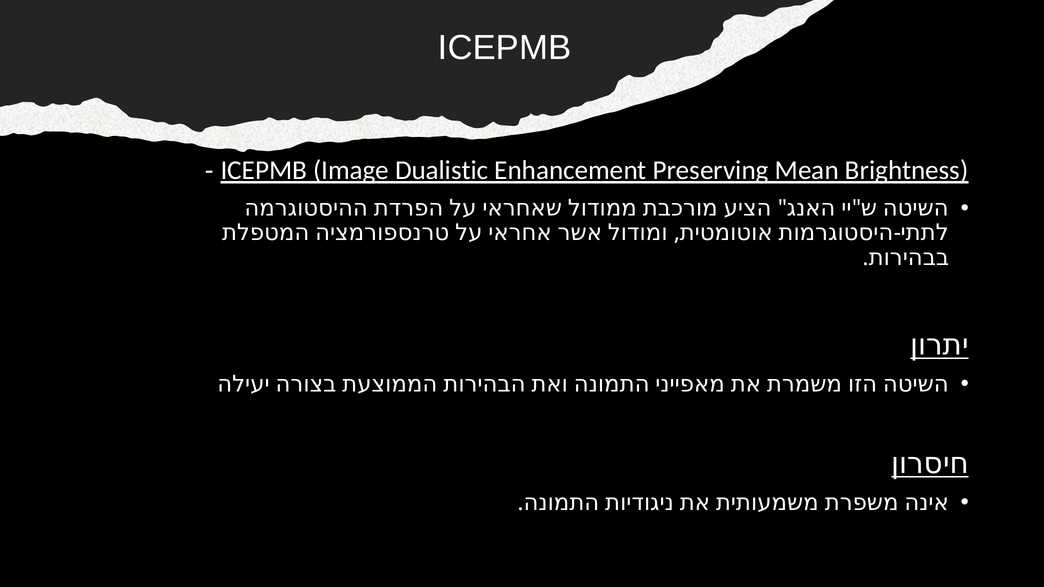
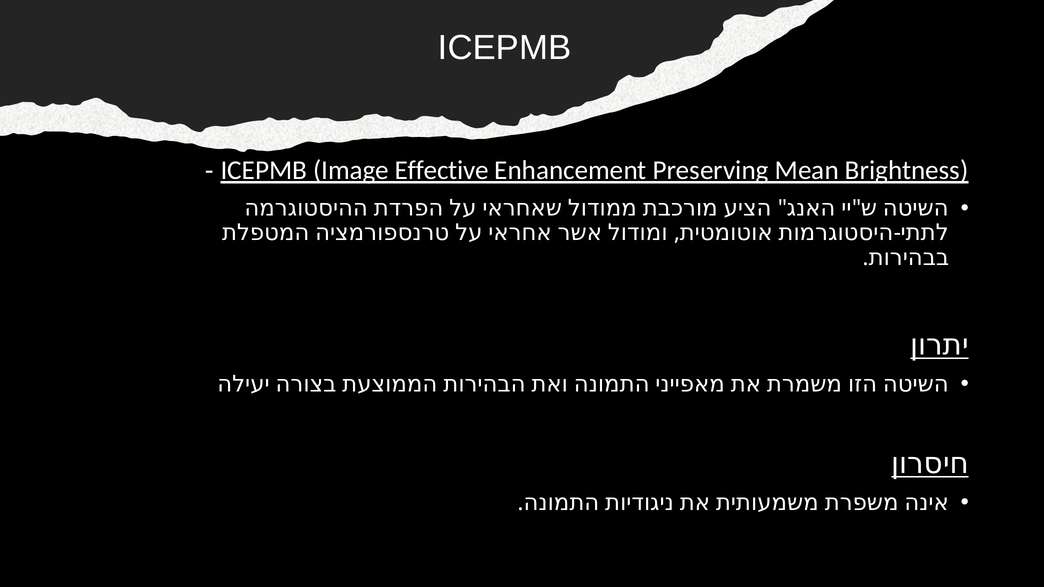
Dualistic: Dualistic -> Effective (442, 170)
